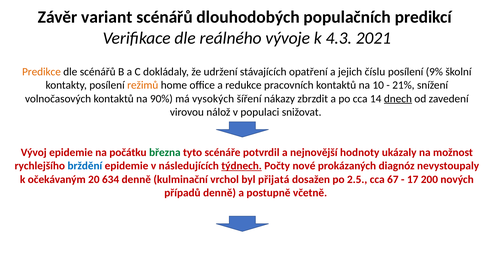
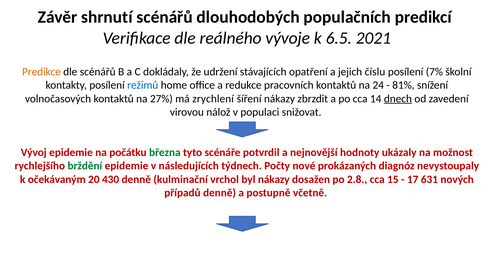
variant: variant -> shrnutí (107, 17)
4.3: 4.3 -> 6.5 (339, 38)
9%: 9% -> 7% (434, 72)
režimů colour: orange -> blue (143, 85)
10: 10 -> 24 (378, 85)
21%: 21% -> 81% (403, 85)
90%: 90% -> 27% (161, 99)
vysokých: vysokých -> zrychlení (213, 99)
brždění colour: blue -> green (85, 166)
týdnech underline: present -> none (242, 166)
634: 634 -> 430 (111, 180)
byl přijatá: přijatá -> nákazy (274, 180)
2.5: 2.5 -> 2.8 (357, 180)
67: 67 -> 15 (393, 180)
200: 200 -> 631 (429, 180)
